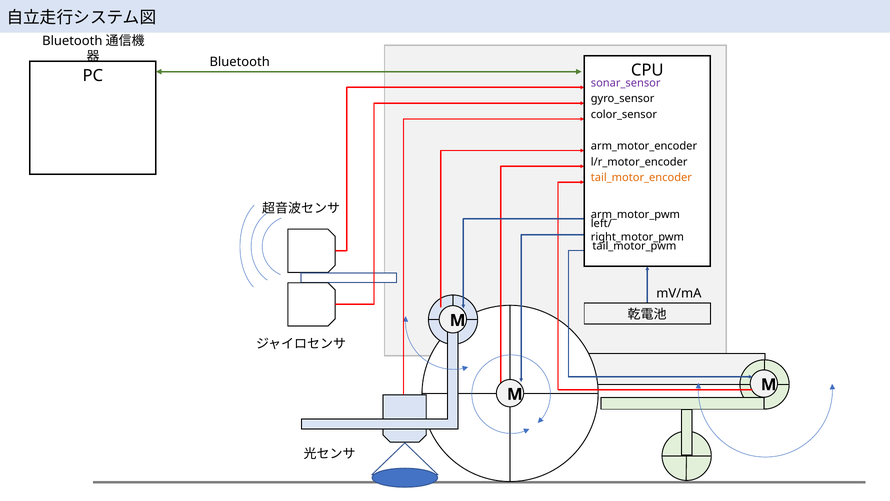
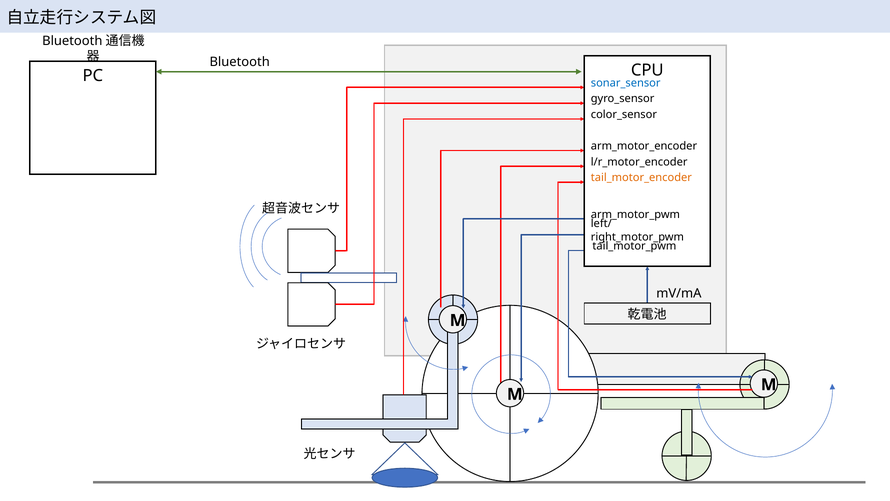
sonar_sensor colour: purple -> blue (626, 83)
